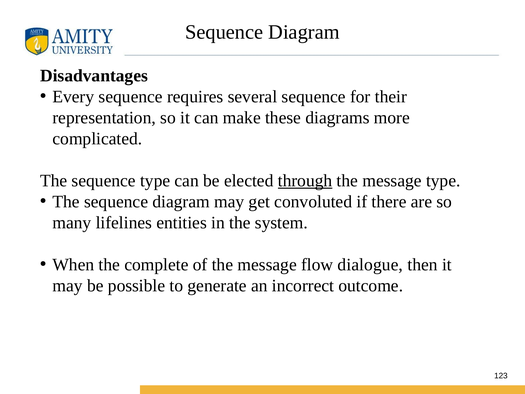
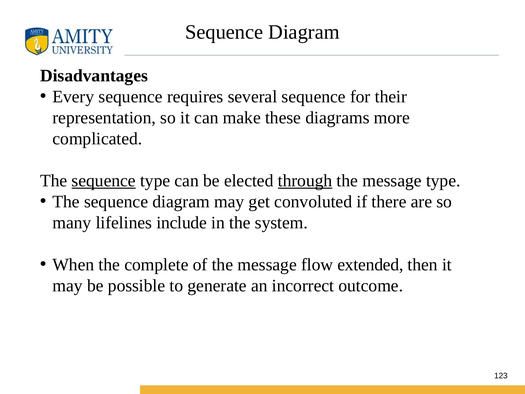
sequence underline: none -> present (104, 181)
entities: entities -> include (182, 223)
dialogue: dialogue -> extended (370, 265)
